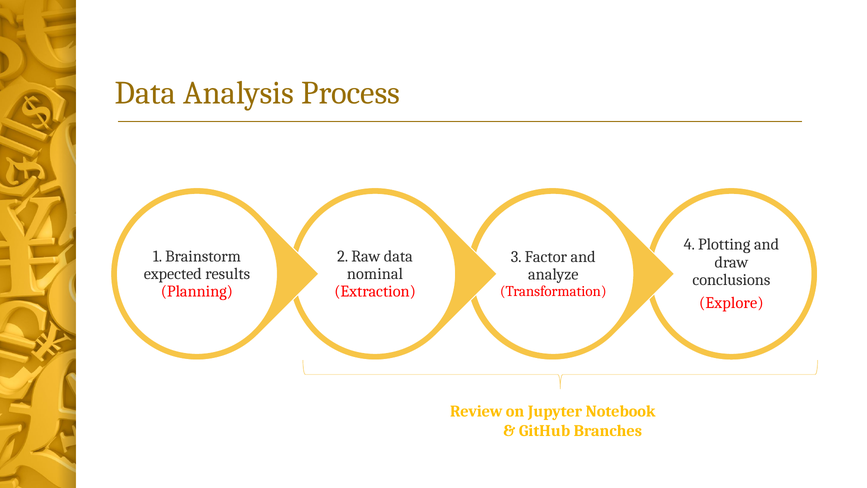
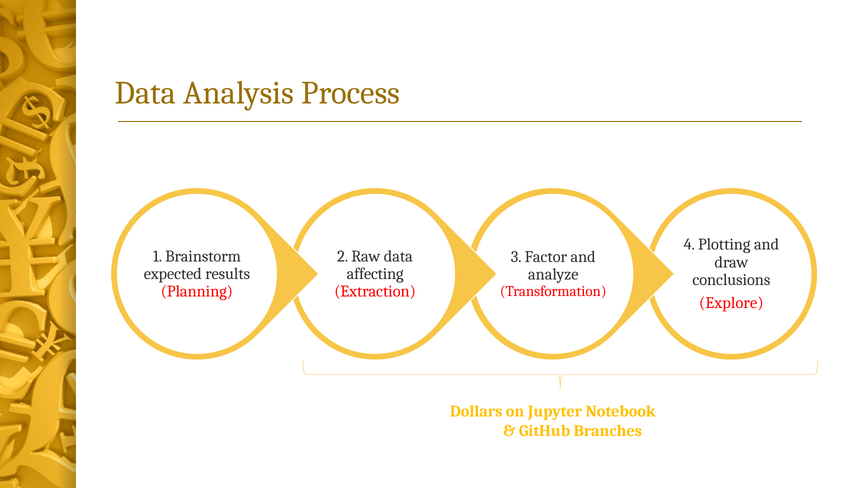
nominal: nominal -> affecting (375, 274)
Review: Review -> Dollars (476, 411)
